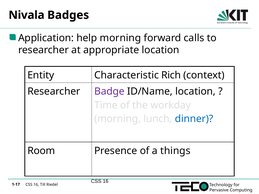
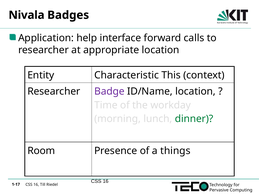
help morning: morning -> interface (120, 38)
Rich: Rich -> This (171, 75)
dinner colour: blue -> green (194, 119)
